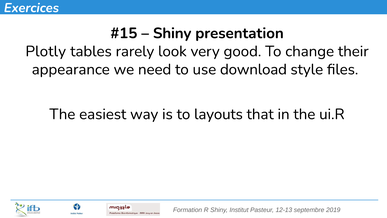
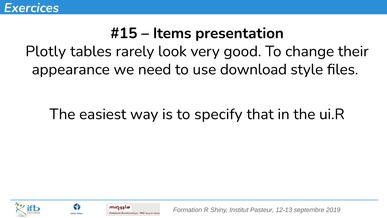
Shiny: Shiny -> Items (172, 33)
layouts: layouts -> specify (218, 114)
